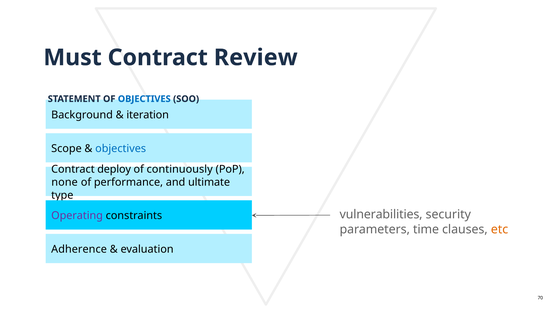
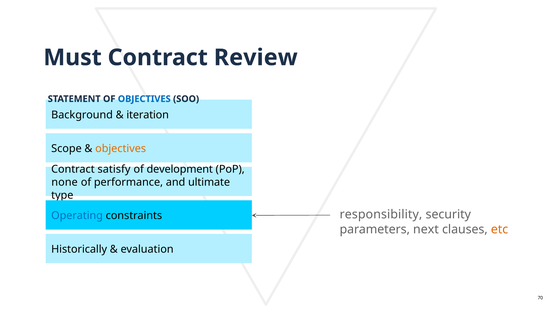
objectives colour: blue -> orange (121, 148)
deploy: deploy -> satisfy (114, 169)
continuously: continuously -> development (180, 169)
vulnerabilities: vulnerabilities -> responsibility (381, 214)
Operating colour: purple -> blue (77, 216)
time: time -> next (426, 229)
Adherence: Adherence -> Historically (79, 249)
